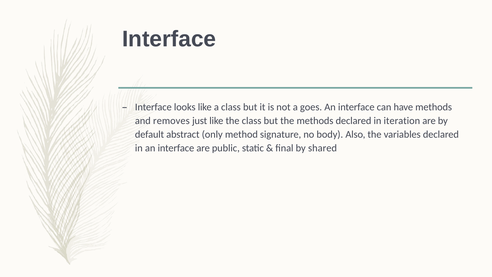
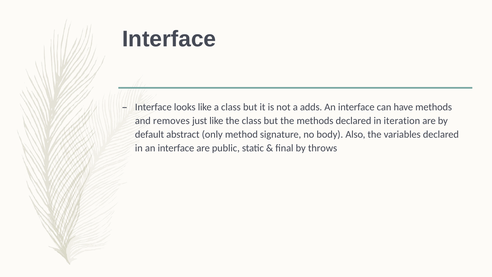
goes: goes -> adds (311, 107)
shared: shared -> throws (323, 148)
